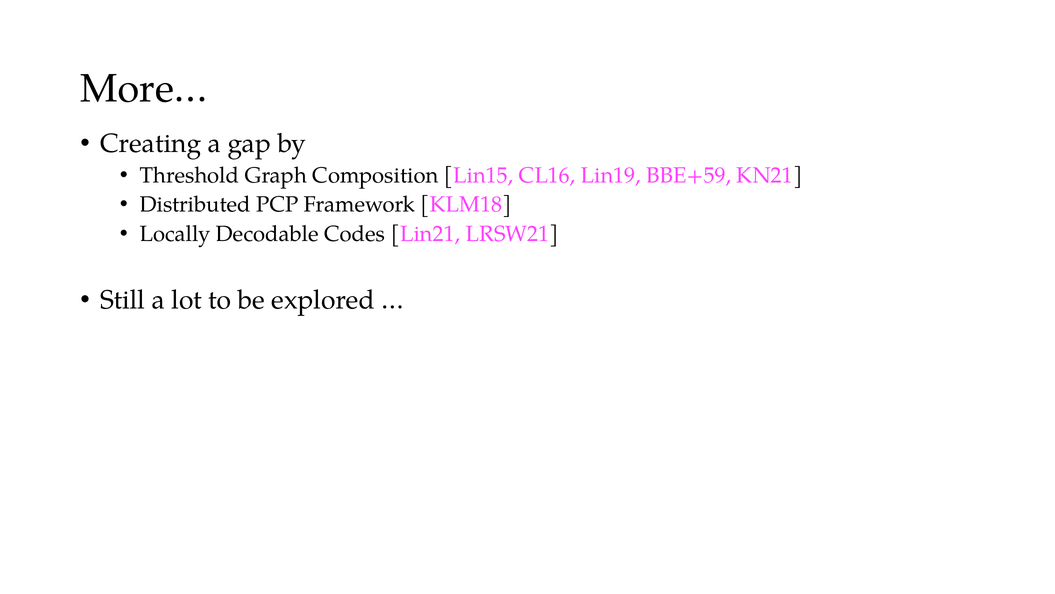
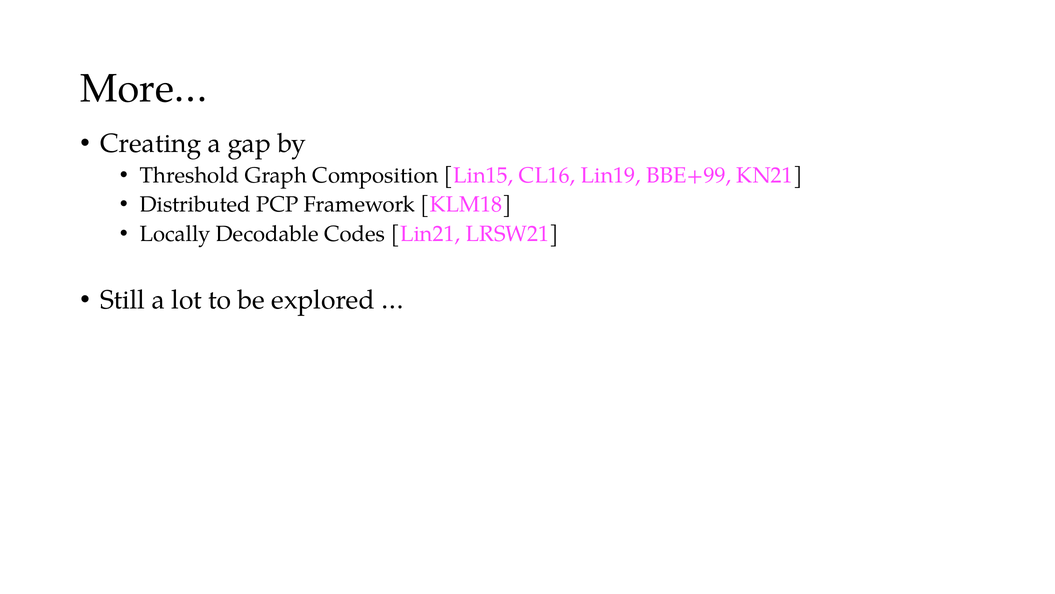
BBE+59: BBE+59 -> BBE+99 (689, 175)
